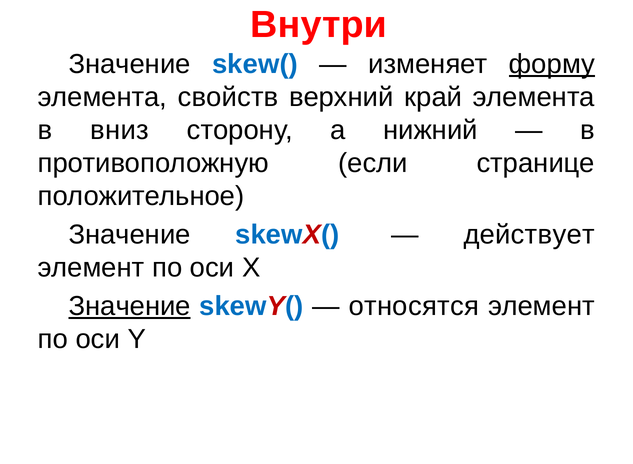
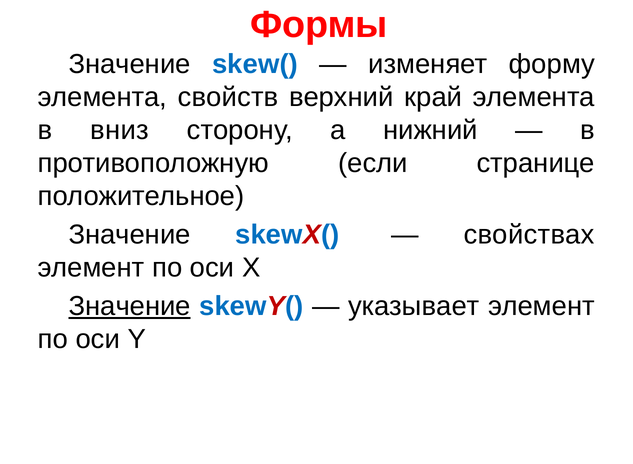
Внутри: Внутри -> Формы (319, 25)
форму underline: present -> none (552, 64)
действует: действует -> свойствах (529, 235)
относятся: относятся -> указывает (414, 306)
